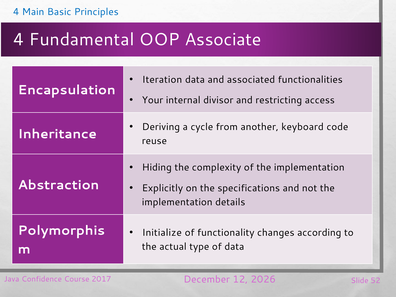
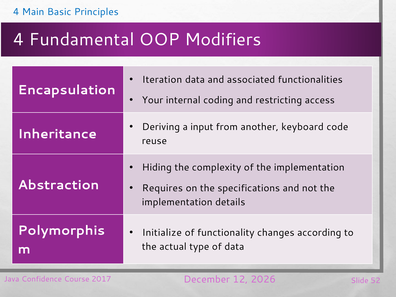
Associate: Associate -> Modifiers (223, 40)
divisor: divisor -> coding (218, 100)
cycle: cycle -> input (202, 127)
Explicitly: Explicitly -> Requires (162, 188)
